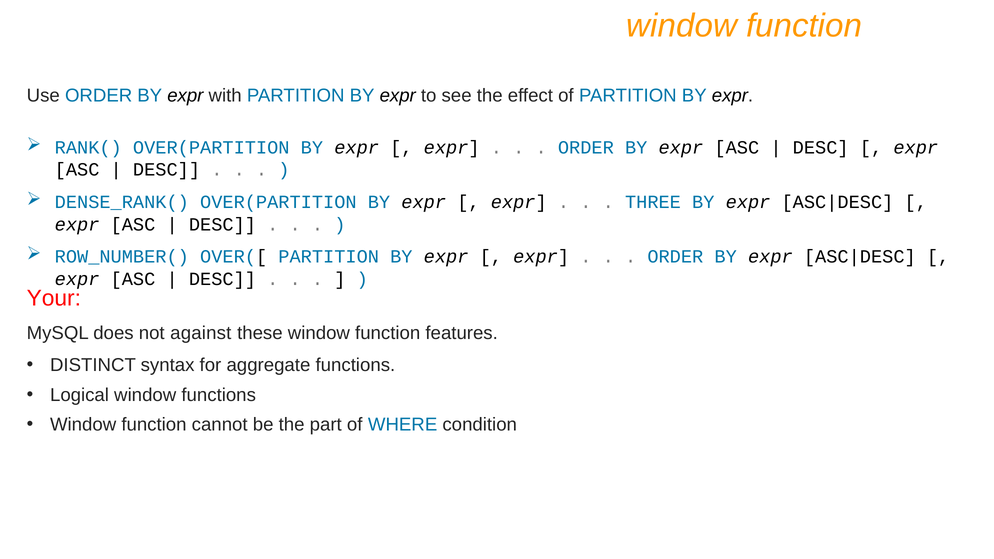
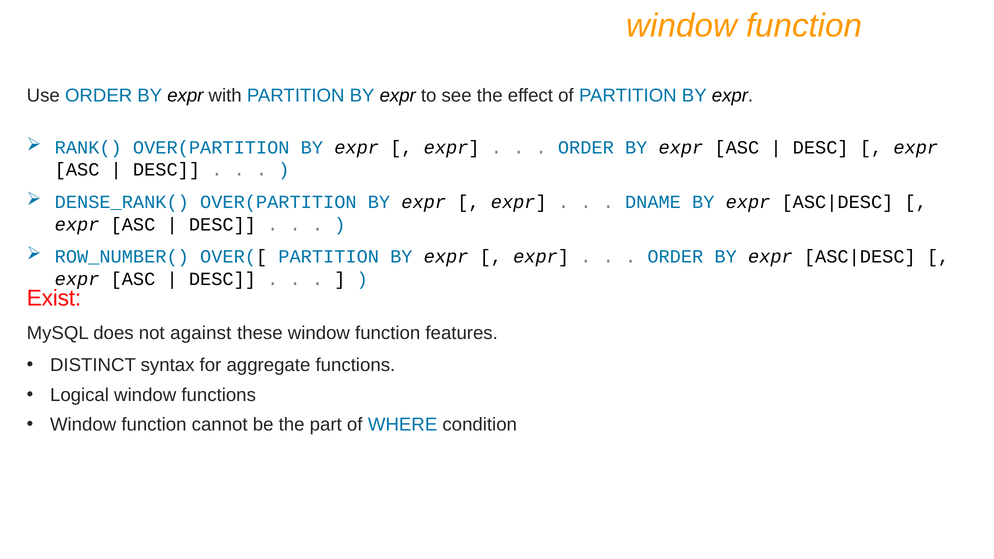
THREE: THREE -> DNAME (653, 202)
Your: Your -> Exist (54, 298)
